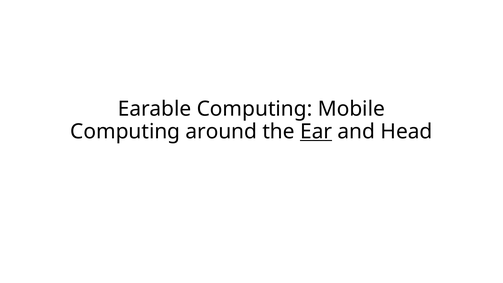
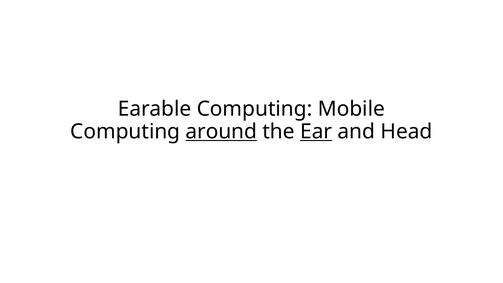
around underline: none -> present (221, 131)
